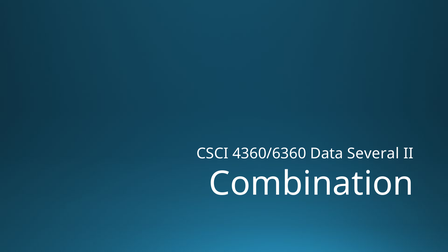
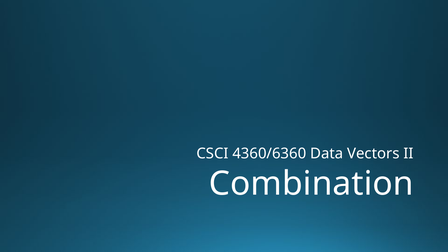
Several: Several -> Vectors (373, 154)
